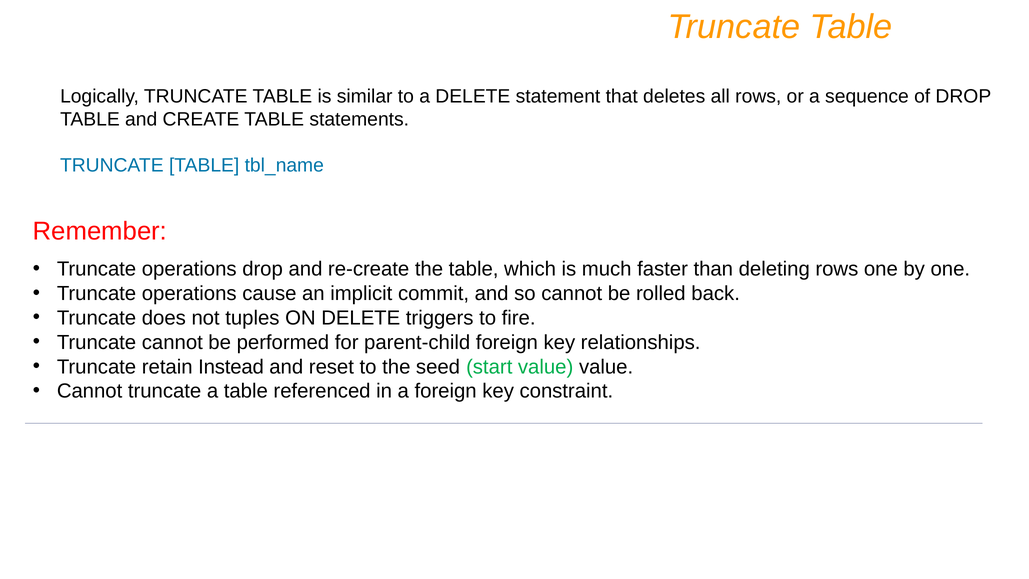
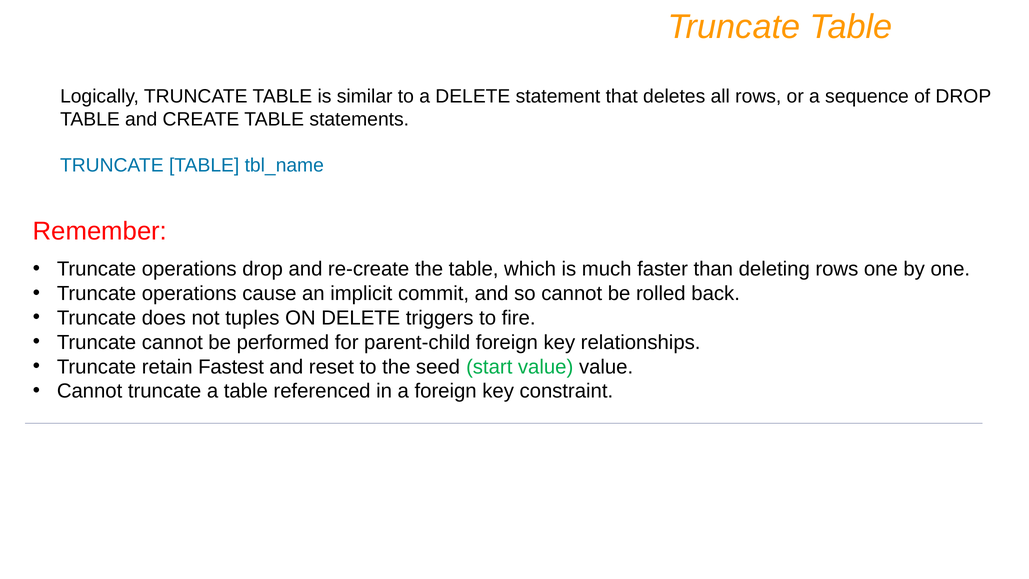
Instead: Instead -> Fastest (231, 367)
